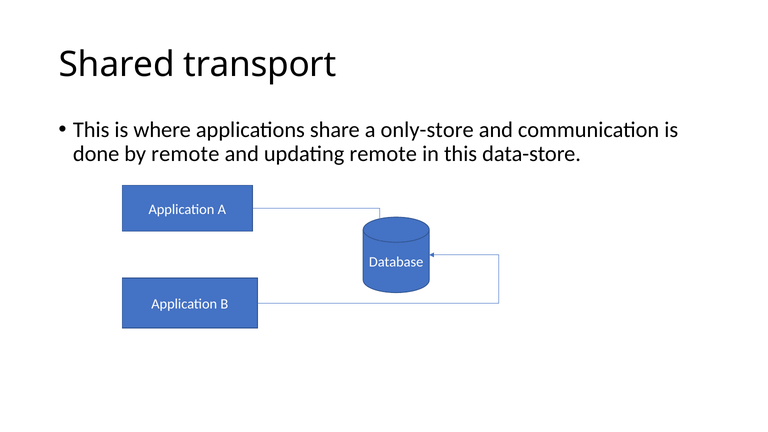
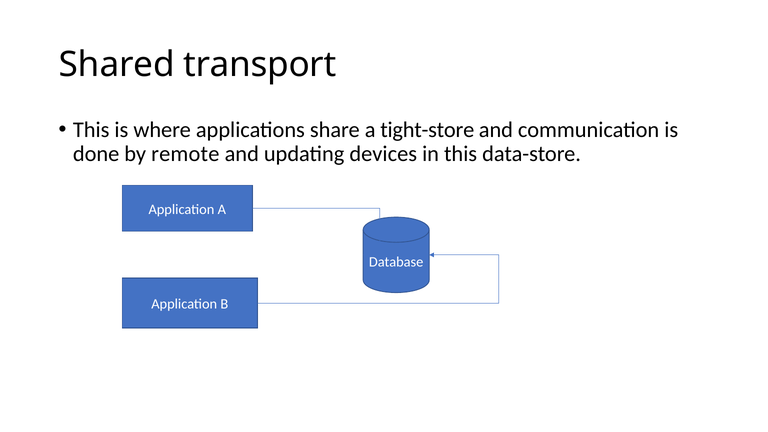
only-store: only-store -> tight-store (427, 130)
updating remote: remote -> devices (383, 154)
